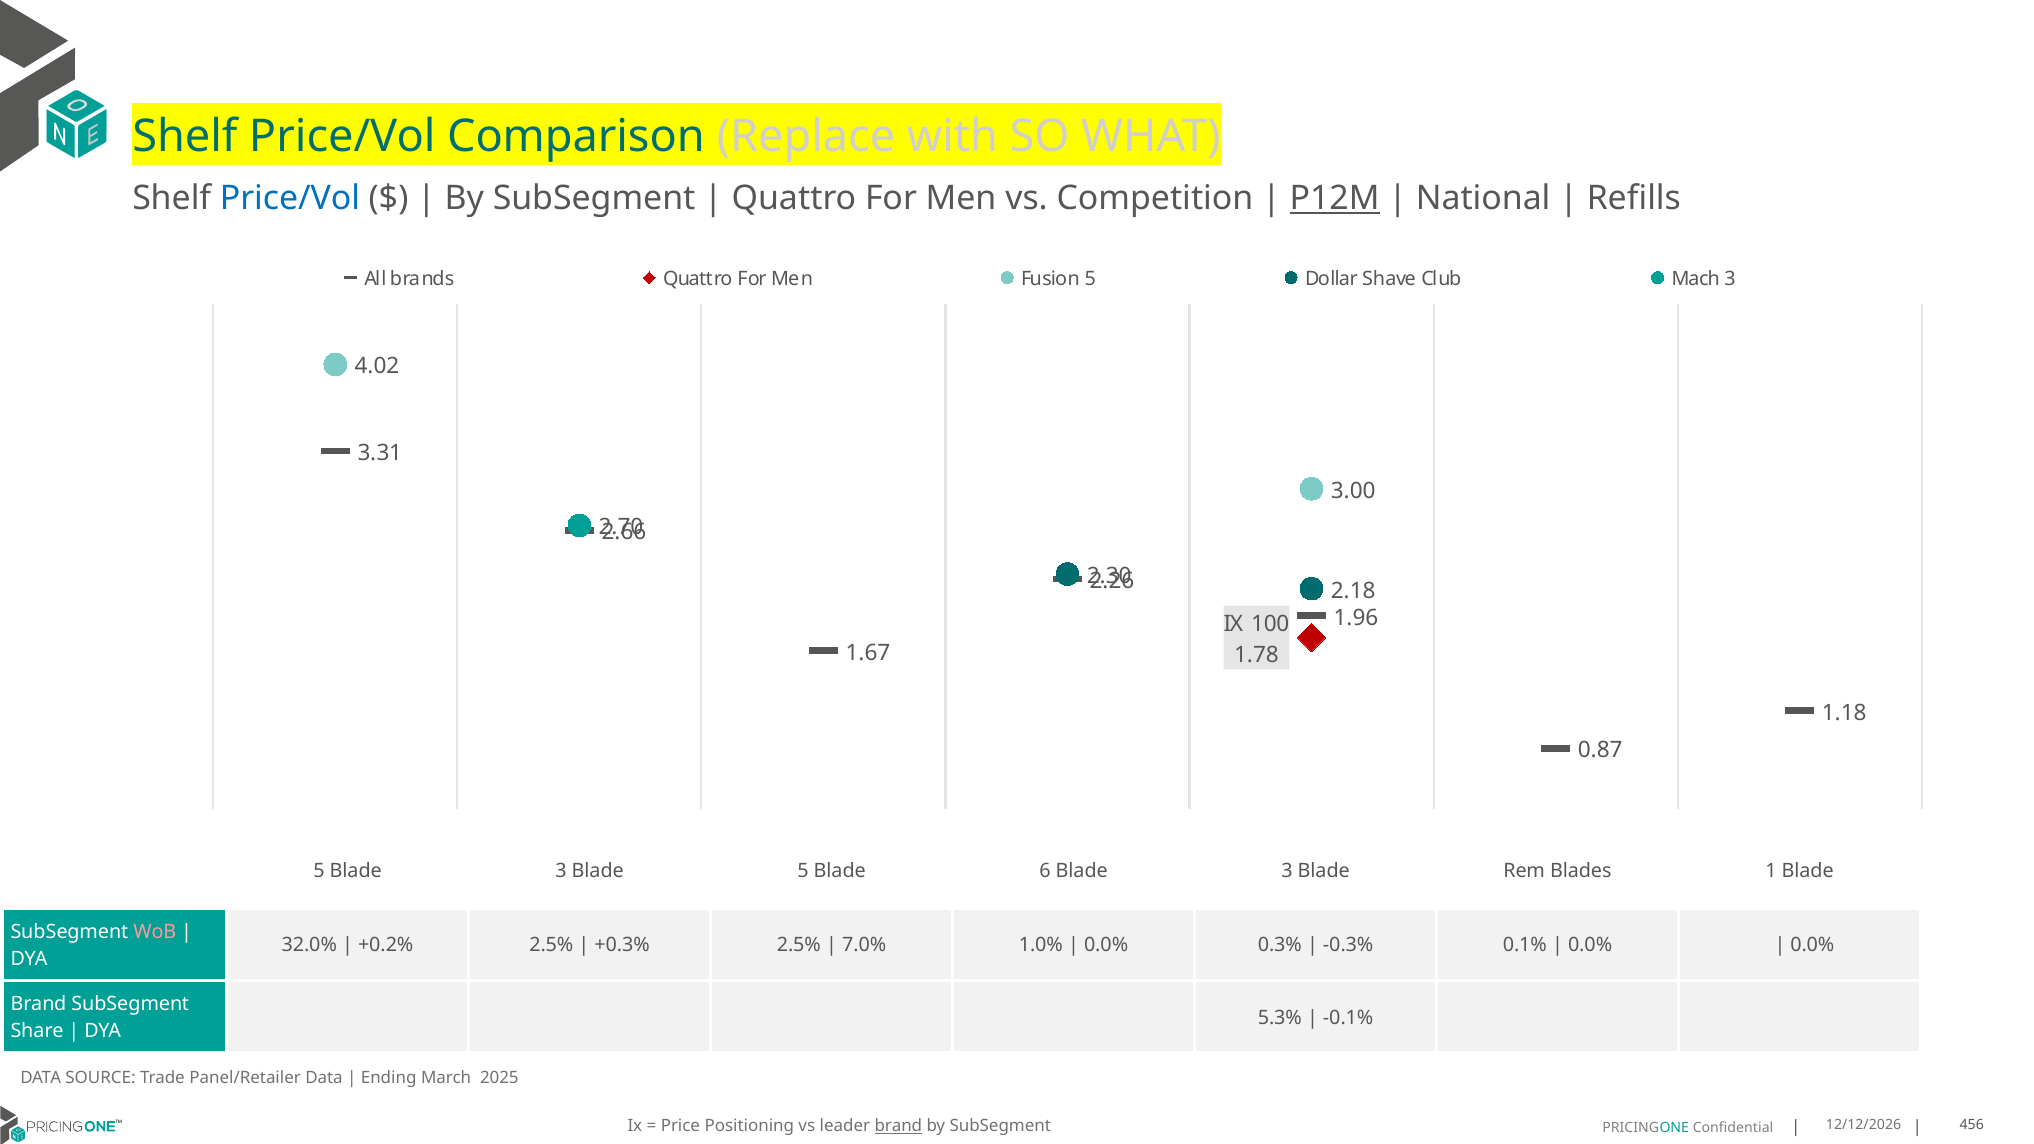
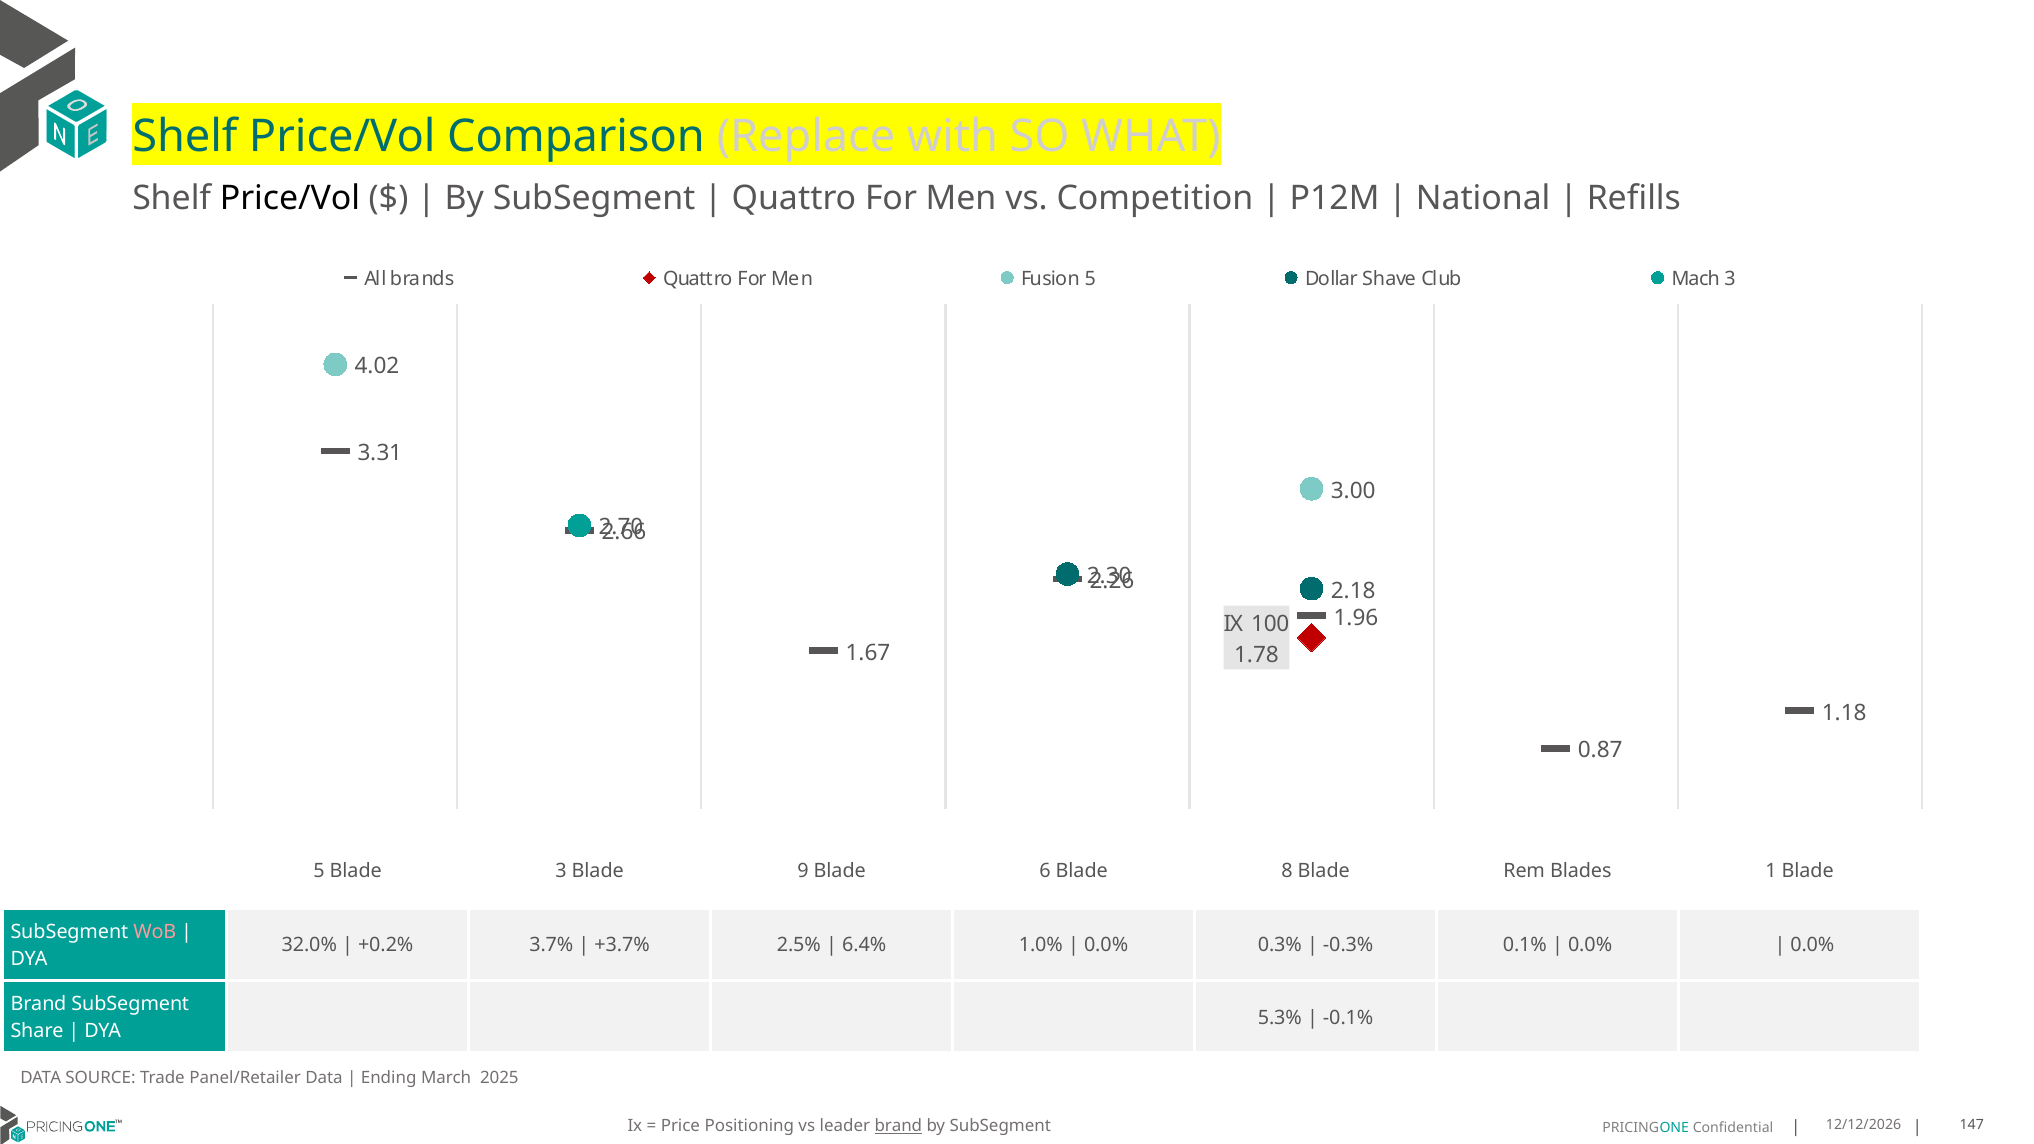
Price/Vol colour: blue -> black (290, 198)
P12M underline: present -> none (1335, 198)
Blade 5: 5 -> 9 (803, 871)
6 Blade 3: 3 -> 8 (1287, 871)
+0.2% 2.5%: 2.5% -> 3.7% (551, 946)
+0.3%: +0.3% -> +3.7% (622, 946)
7.0%: 7.0% -> 6.4% (864, 946)
456: 456 -> 147 (1972, 1125)
